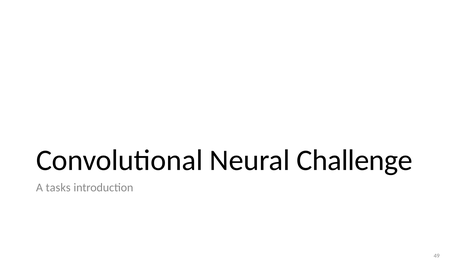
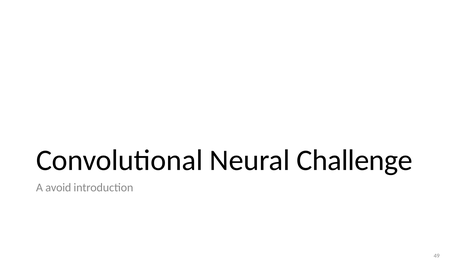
tasks: tasks -> avoid (58, 187)
